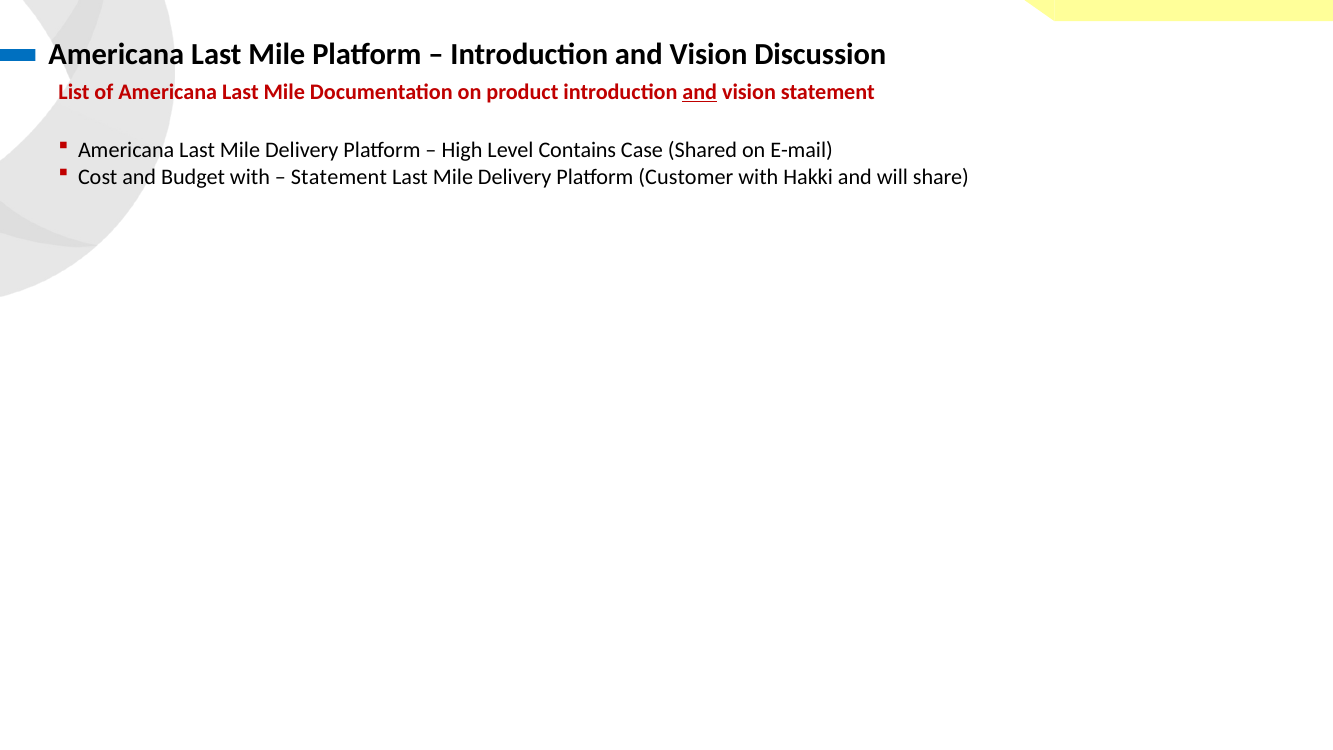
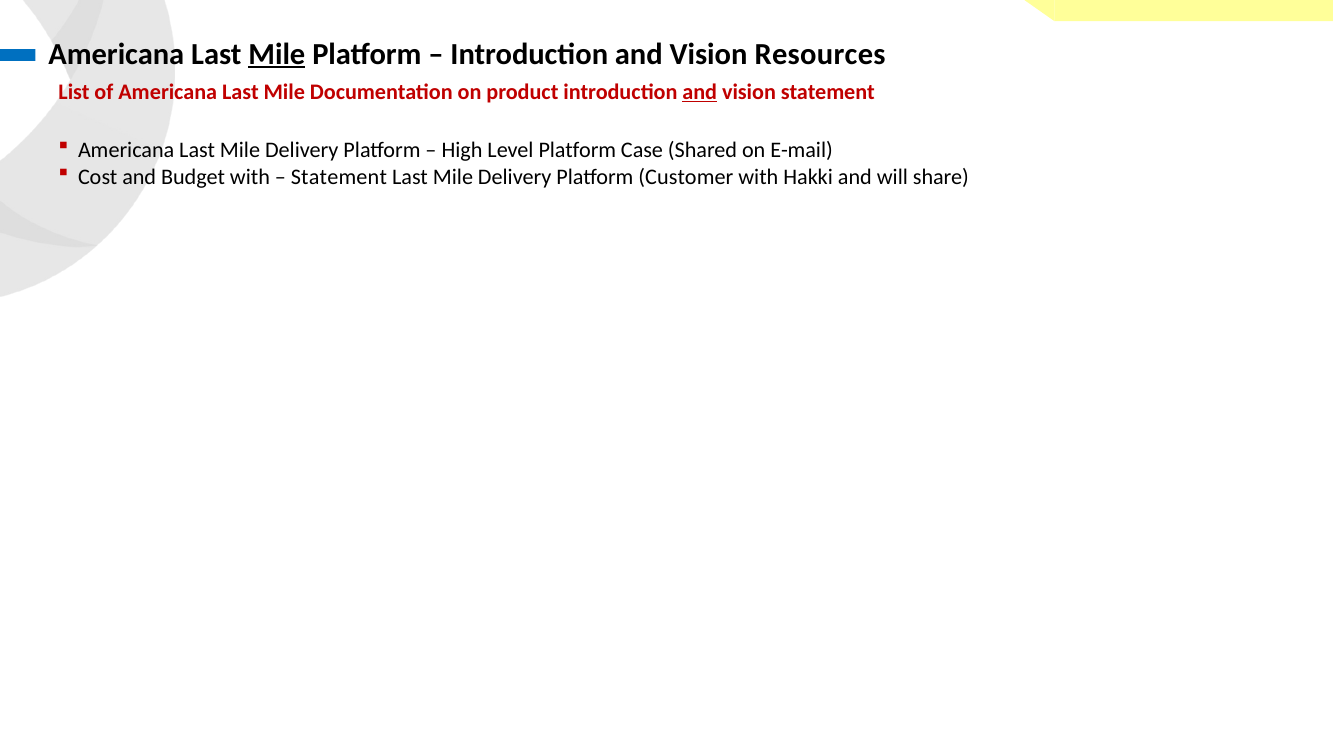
Mile underline: none -> present (277, 54)
Discussion: Discussion -> Resources (820, 54)
Level Contains: Contains -> Platform (577, 150)
